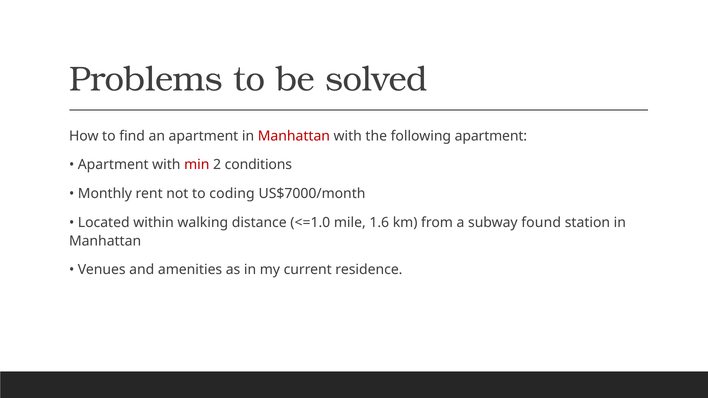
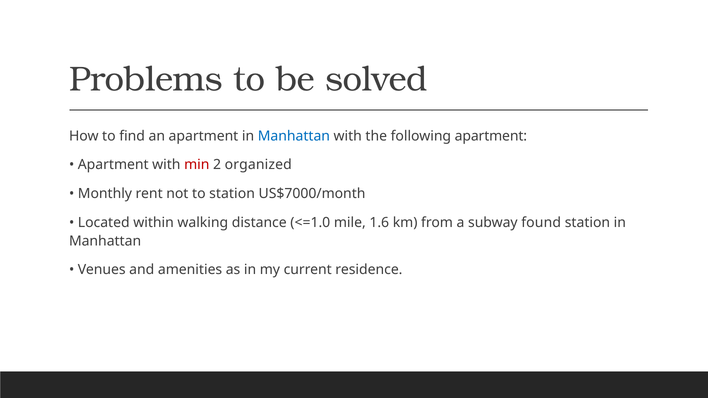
Manhattan colour: red -> blue (294, 136)
conditions: conditions -> organized (258, 165)
to coding: coding -> station (232, 194)
